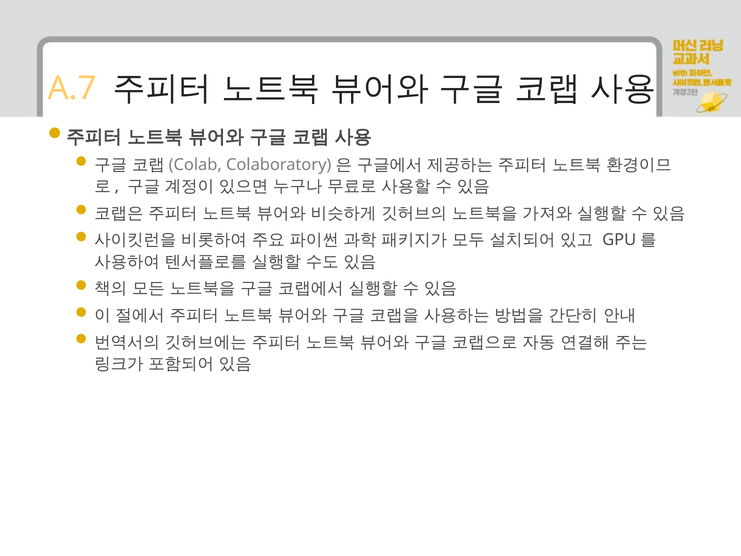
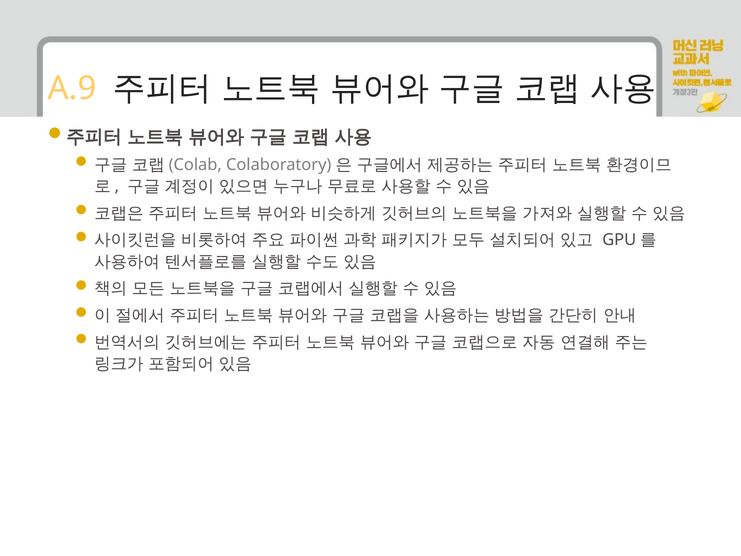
A.7: A.7 -> A.9 (72, 88)
